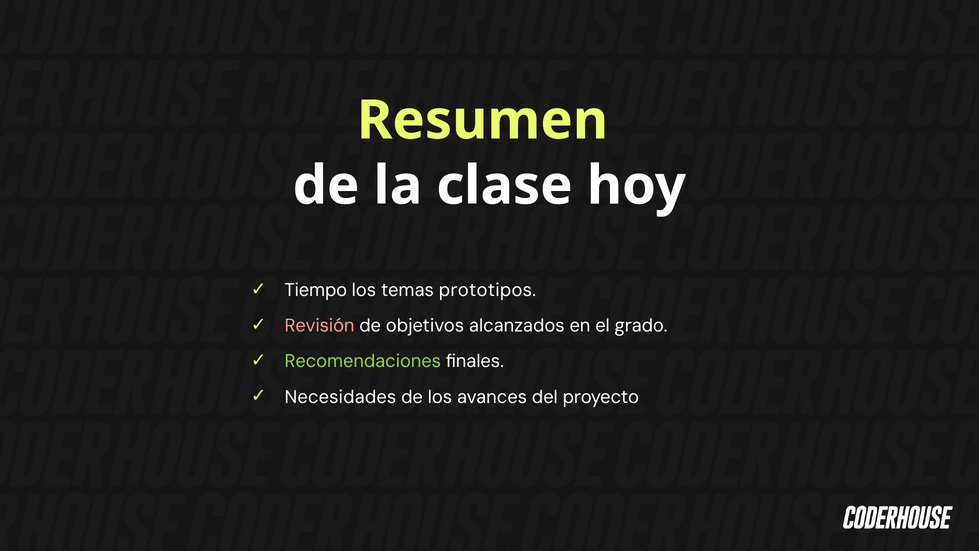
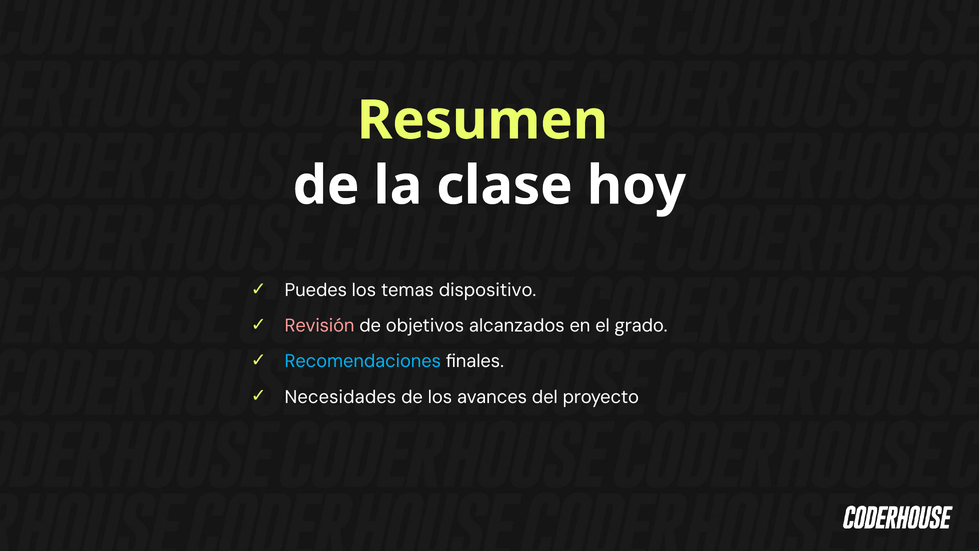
Tiempo: Tiempo -> Puedes (316, 290)
prototipos: prototipos -> dispositivo (488, 290)
Recomendaciones colour: light green -> light blue (363, 361)
